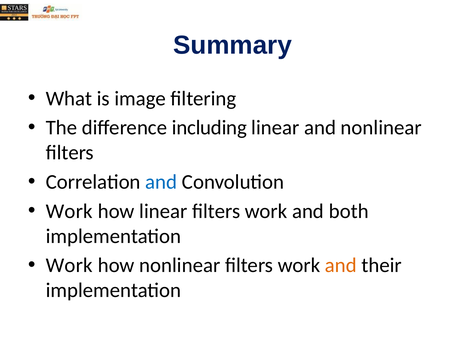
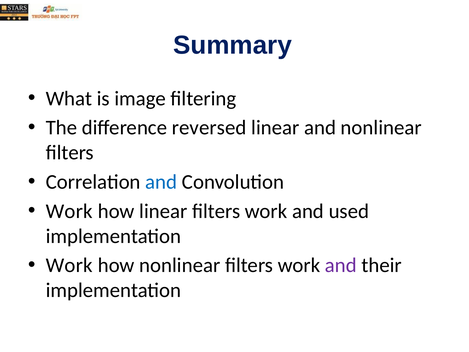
including: including -> reversed (209, 128)
both: both -> used (349, 211)
and colour: orange -> purple (341, 265)
